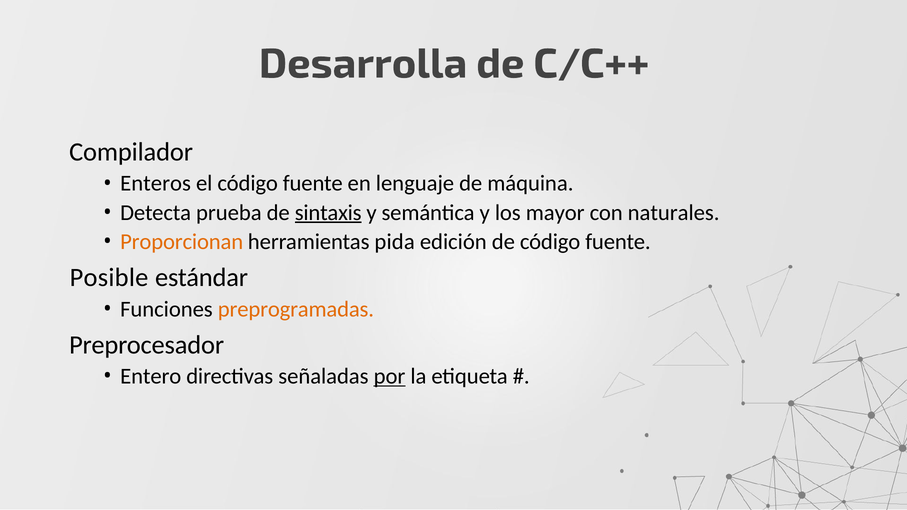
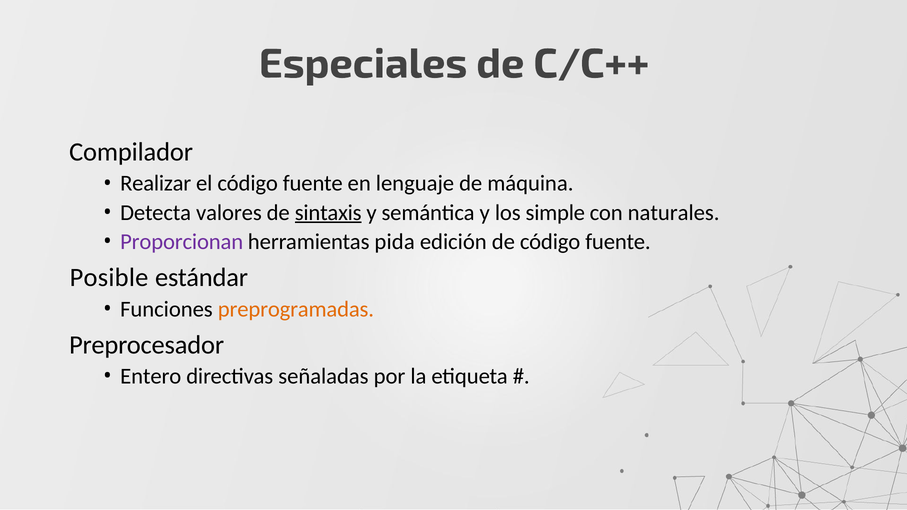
Desarrolla: Desarrolla -> Especiales (363, 64)
Enteros: Enteros -> Realizar (156, 184)
prueba: prueba -> valores (229, 213)
mayor: mayor -> simple (555, 213)
Proporcionan colour: orange -> purple (182, 242)
por underline: present -> none (390, 376)
